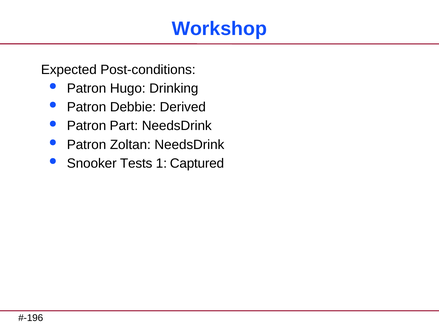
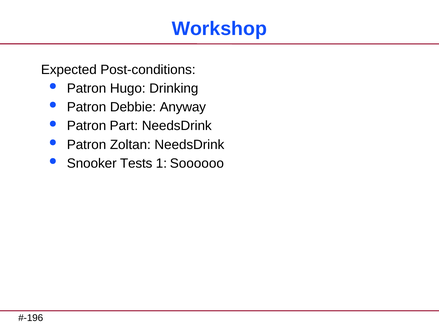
Derived: Derived -> Anyway (183, 107)
Captured: Captured -> Soooooo (197, 164)
